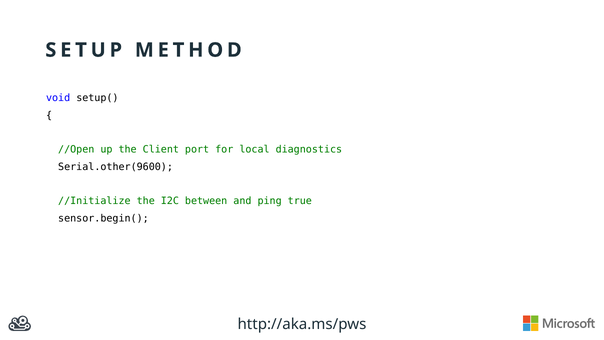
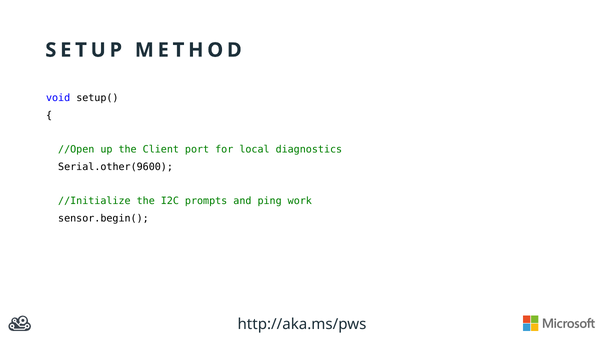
between: between -> prompts (206, 201)
true: true -> work (300, 201)
